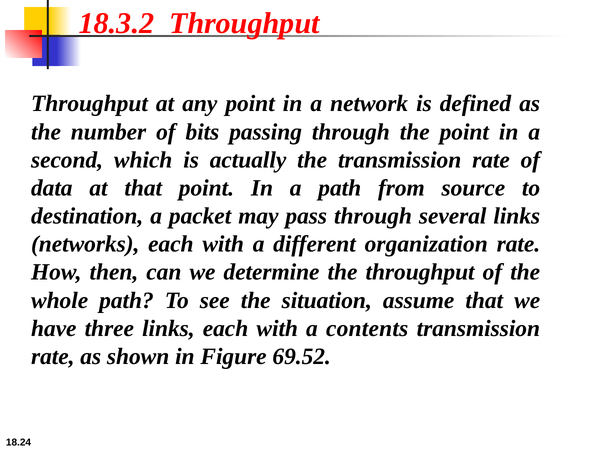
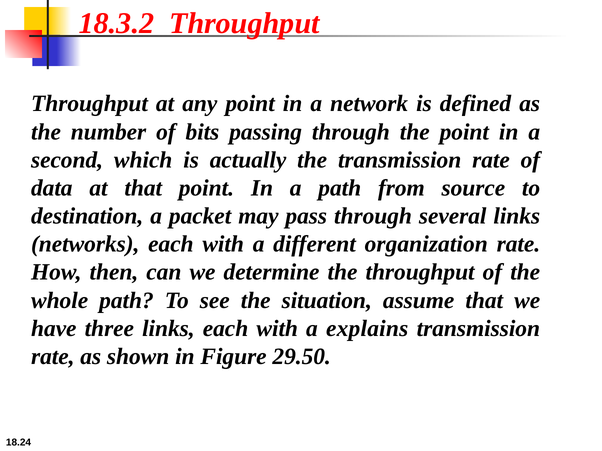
contents: contents -> explains (367, 329)
69.52: 69.52 -> 29.50 (302, 357)
